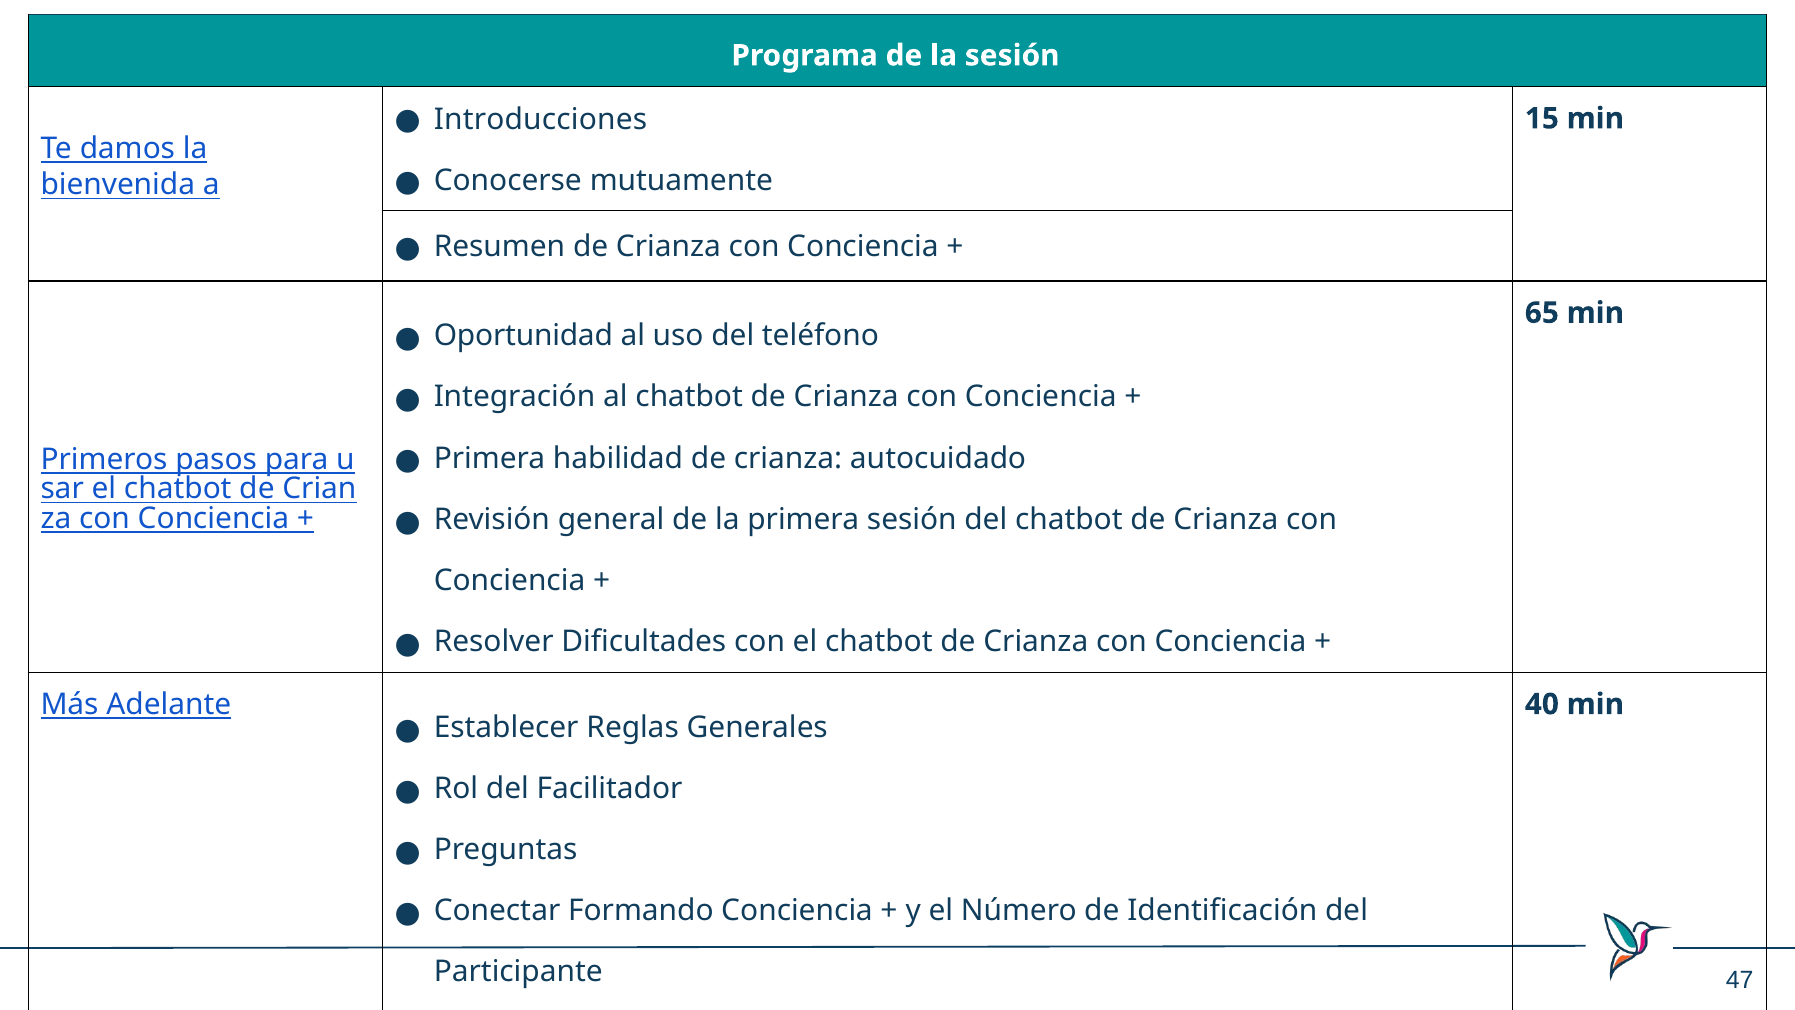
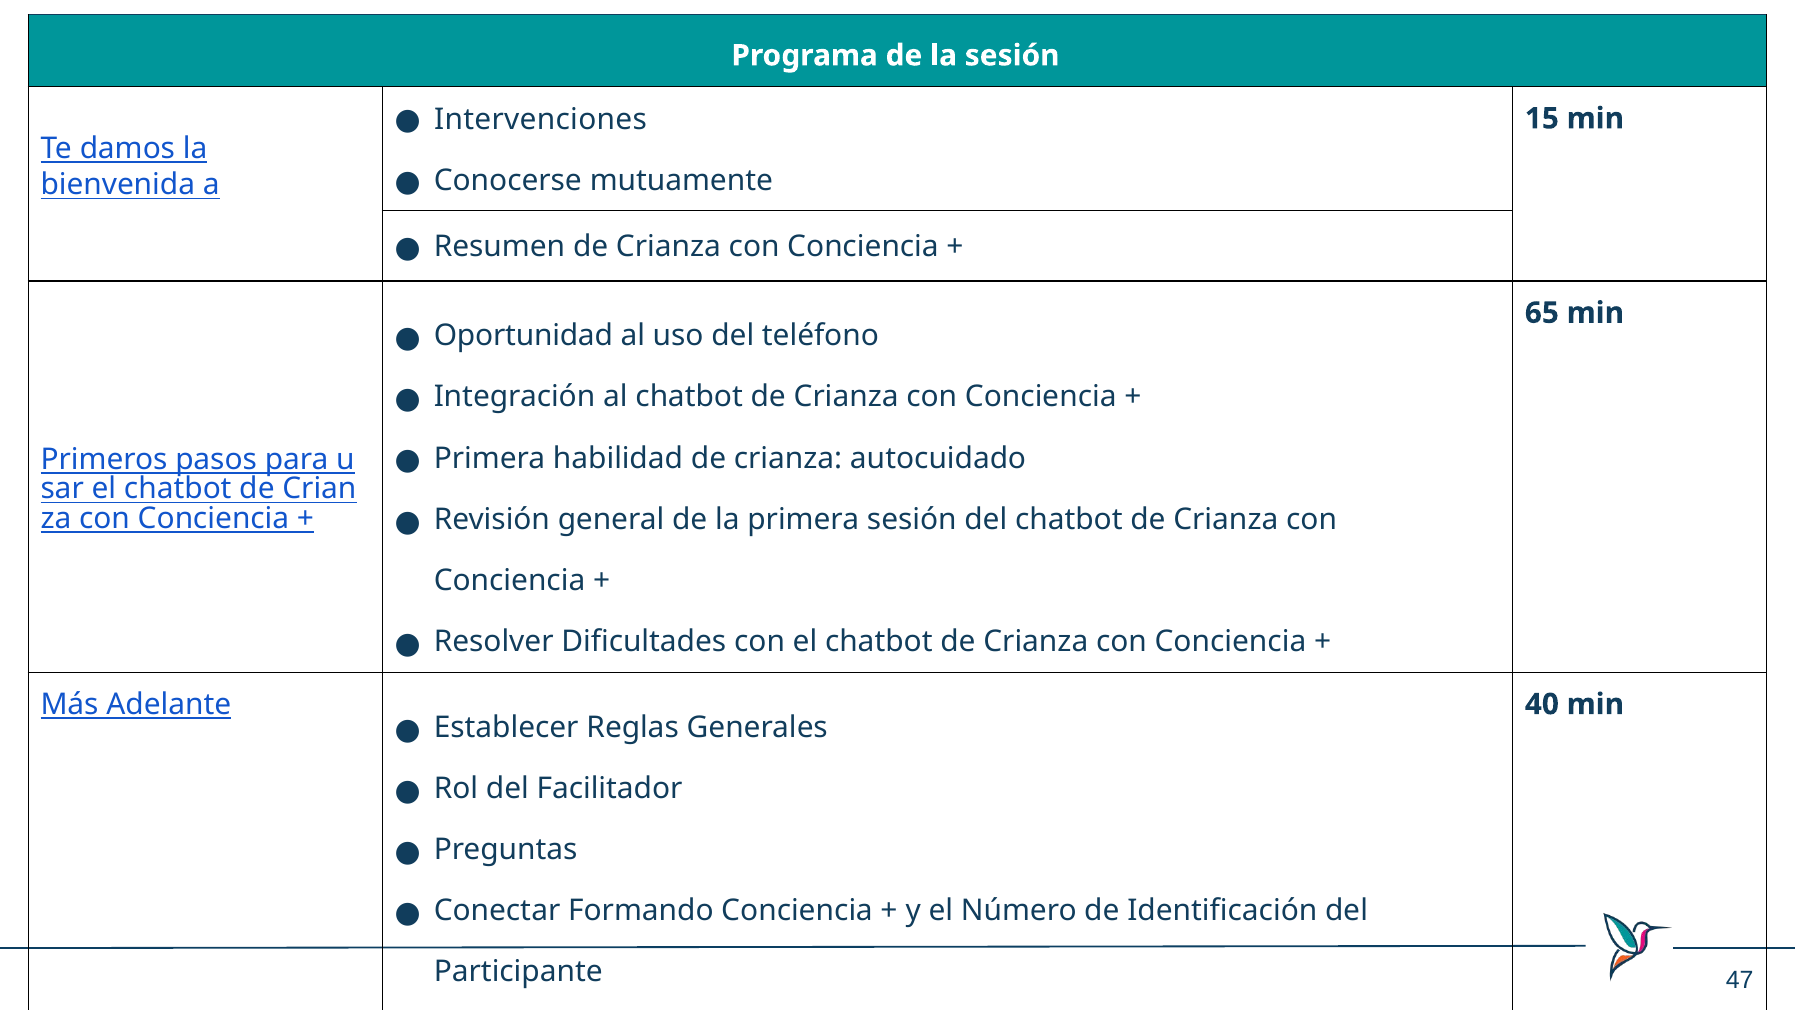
Introducciones: Introducciones -> Intervenciones (540, 119)
